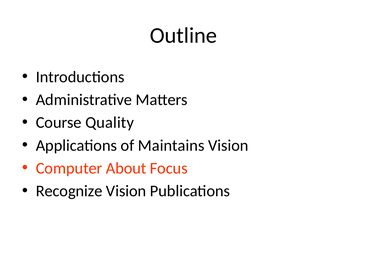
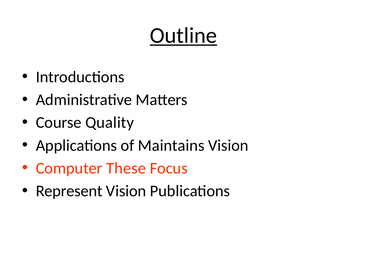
Outline underline: none -> present (183, 36)
About: About -> These (126, 168)
Recognize: Recognize -> Represent (69, 191)
